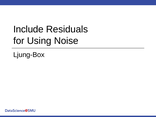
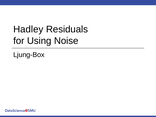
Include: Include -> Hadley (28, 29)
